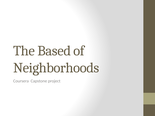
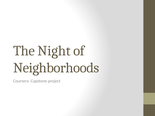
Based: Based -> Night (54, 51)
